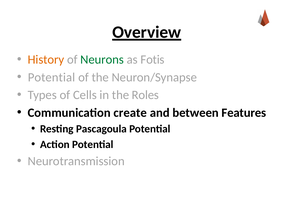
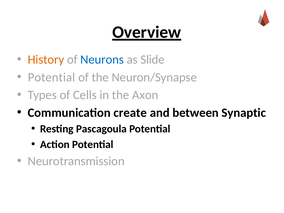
Neurons colour: green -> blue (102, 60)
Fotis: Fotis -> Slide (153, 60)
Roles: Roles -> Axon (145, 95)
Features: Features -> Synaptic (244, 113)
